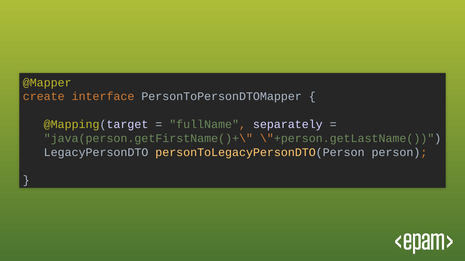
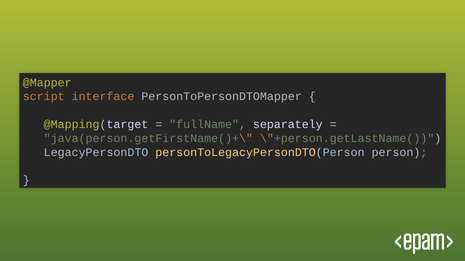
create: create -> script (44, 97)
